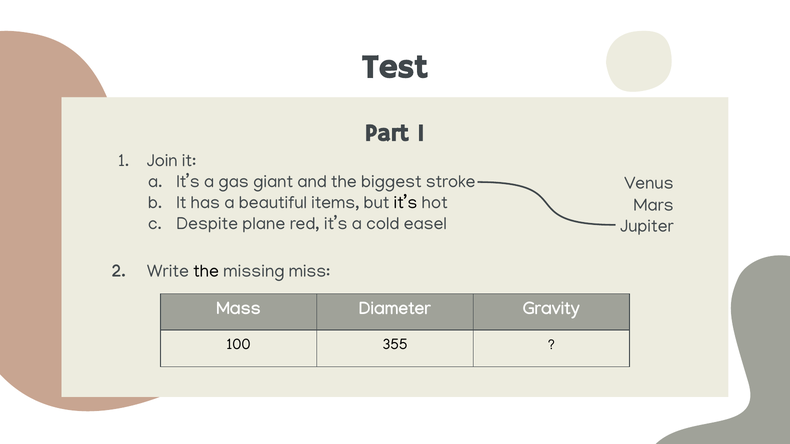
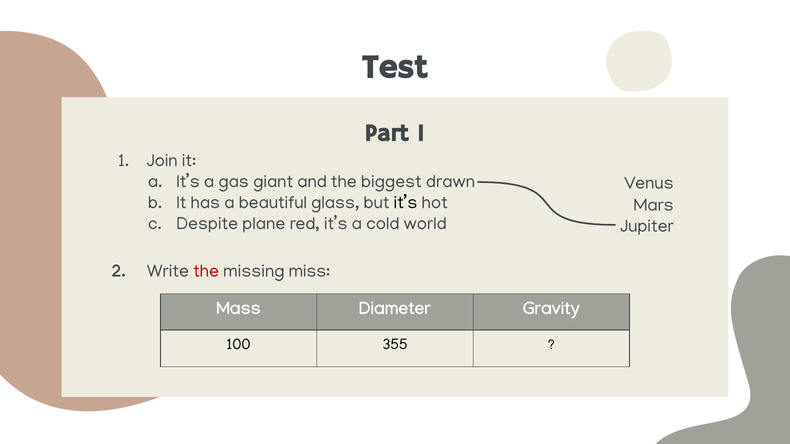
stroke: stroke -> drawn (451, 182)
items: items -> glass (335, 203)
easel: easel -> world (425, 224)
the colour: black -> red (206, 271)
